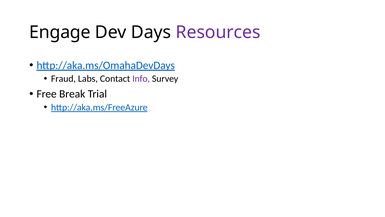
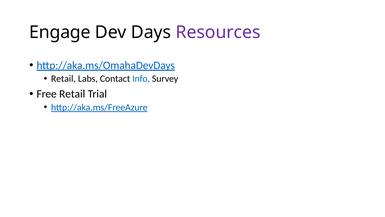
Fraud: Fraud -> Retail (63, 79)
Info colour: purple -> blue (141, 79)
Free Break: Break -> Retail (72, 94)
